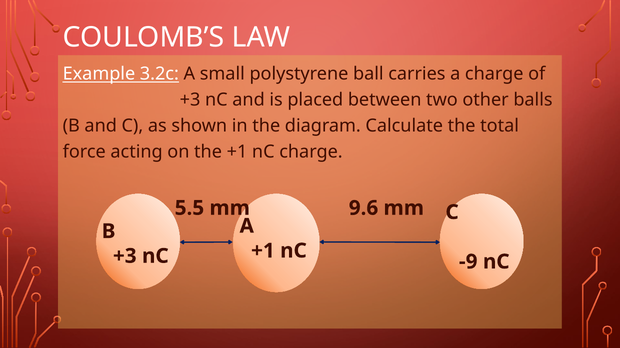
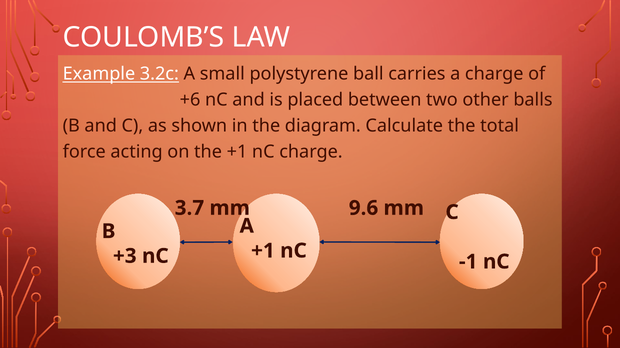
+3: +3 -> +6 (190, 100)
5.5: 5.5 -> 3.7 (189, 208)
-9: -9 -> -1 (468, 262)
